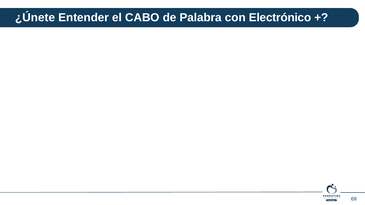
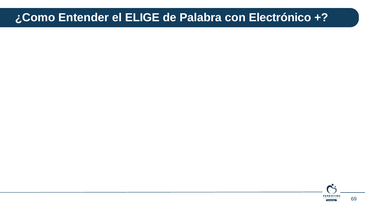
¿Únete: ¿Únete -> ¿Como (35, 18)
CABO: CABO -> ELIGE (142, 18)
